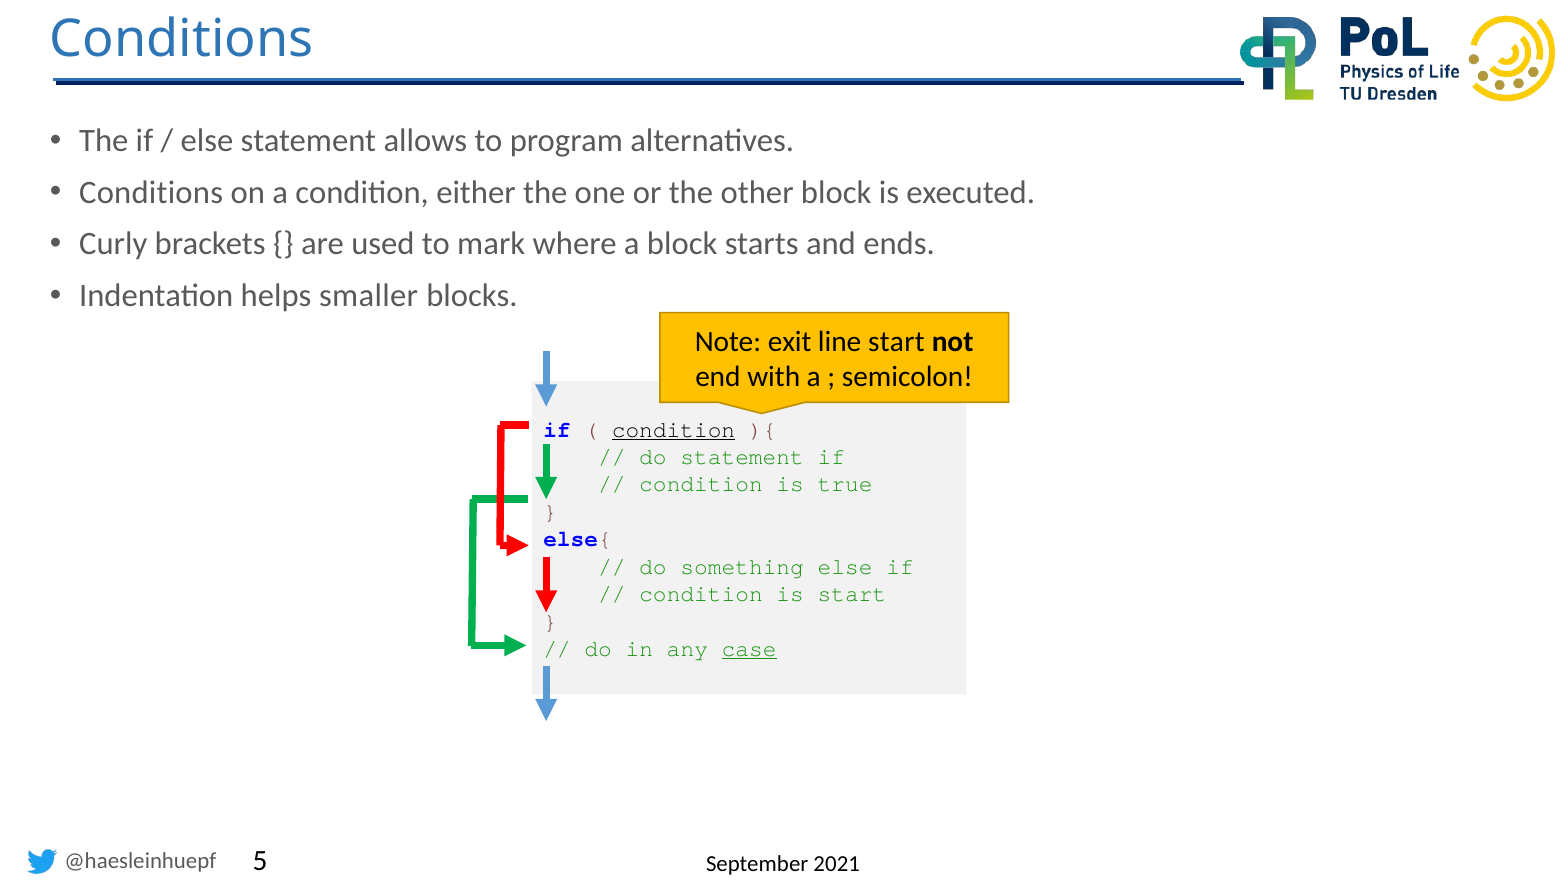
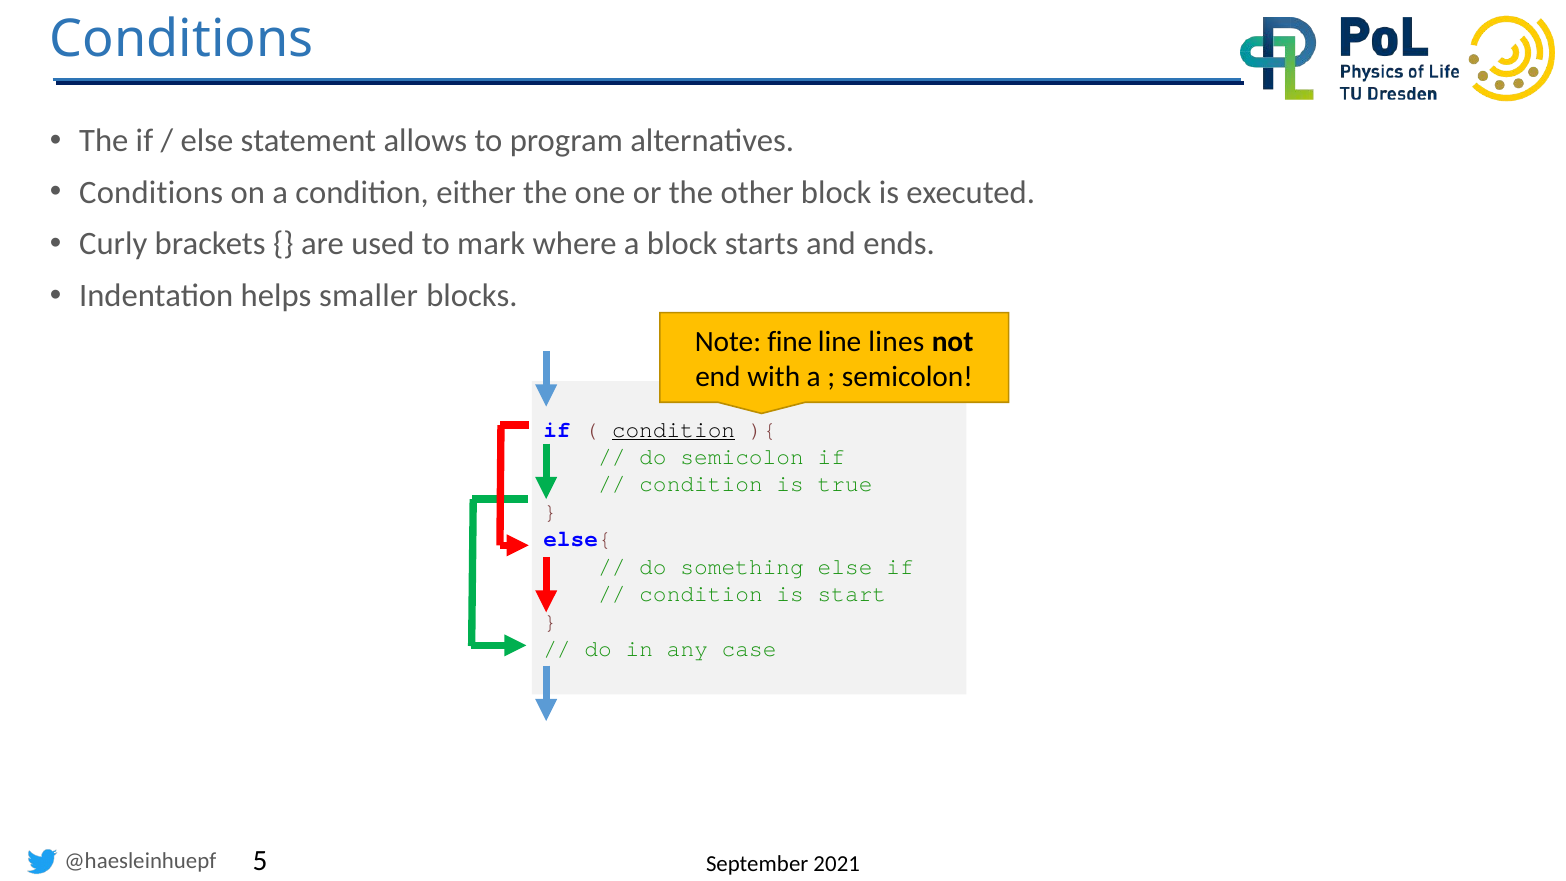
exit: exit -> fine (790, 342)
line start: start -> lines (896, 342)
do statement: statement -> semicolon (742, 457)
case underline: present -> none (749, 649)
